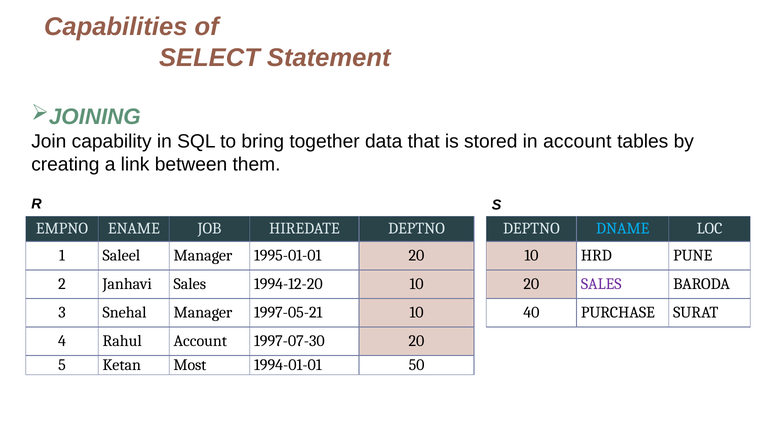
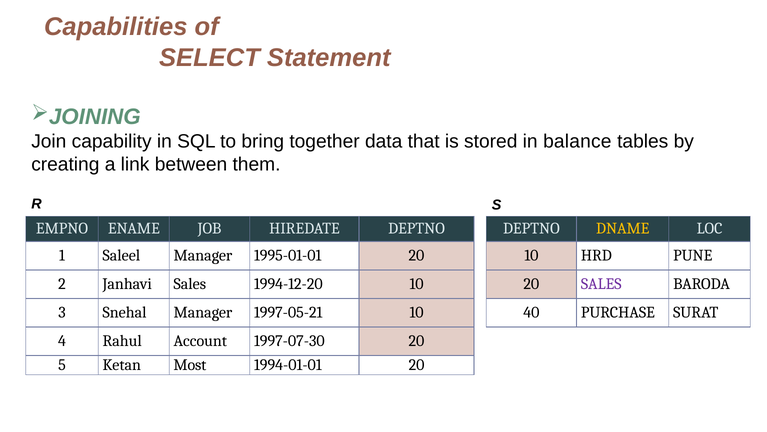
in account: account -> balance (577, 141)
DNAME colour: light blue -> yellow (623, 228)
1994-01-01 50: 50 -> 20 (417, 365)
